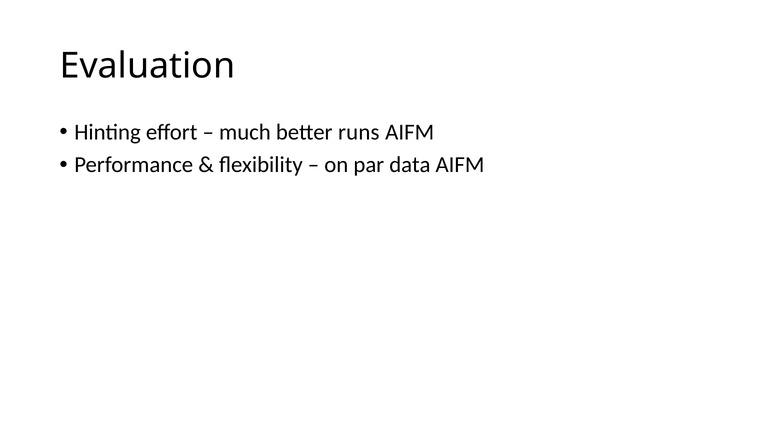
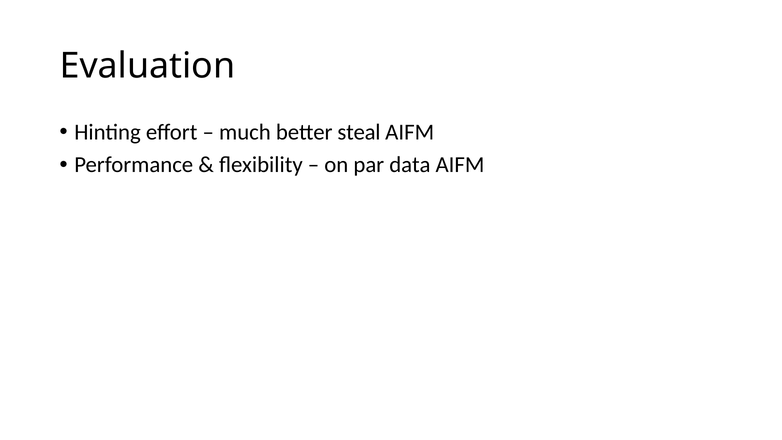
runs: runs -> steal (359, 132)
